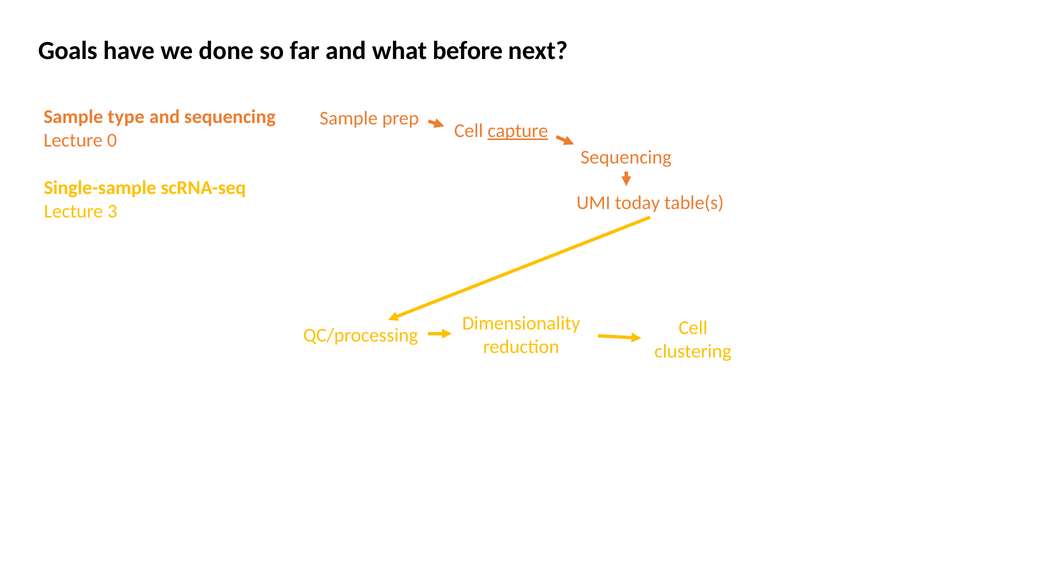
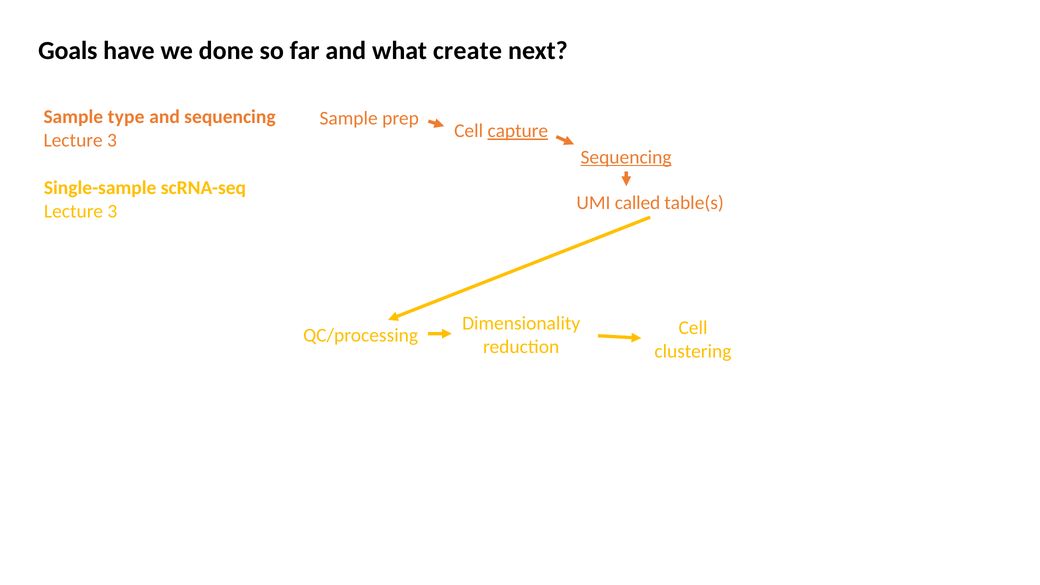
before: before -> create (467, 51)
0: 0 -> 3 (112, 140)
Sequencing underline: none -> present (626, 157)
today: today -> called (638, 203)
